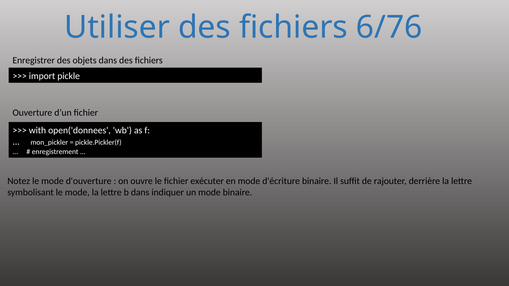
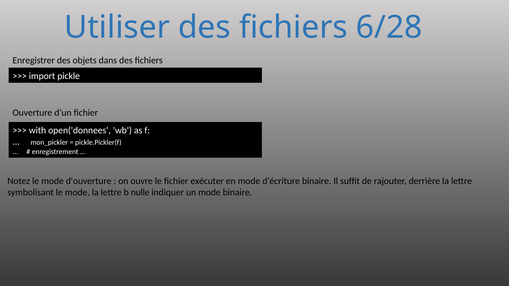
6/76: 6/76 -> 6/28 (389, 27)
b dans: dans -> nulle (140, 193)
